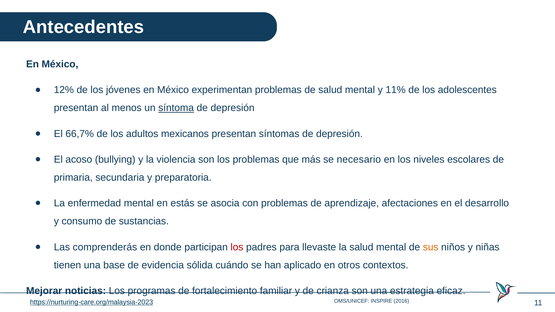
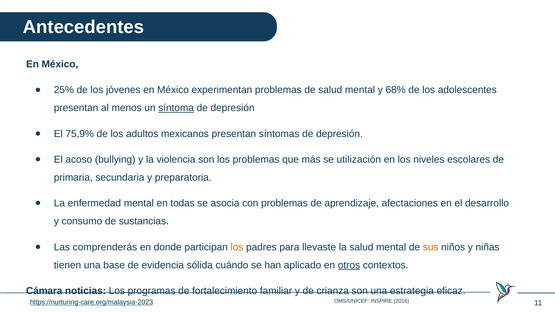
12%: 12% -> 25% (64, 90)
11%: 11% -> 68% (396, 90)
66,7%: 66,7% -> 75,9% (80, 134)
necesario: necesario -> utilización (359, 160)
estás: estás -> todas (183, 203)
los colour: red -> orange (237, 247)
otros underline: none -> present (349, 265)
Mejorar: Mejorar -> Cámara (44, 291)
